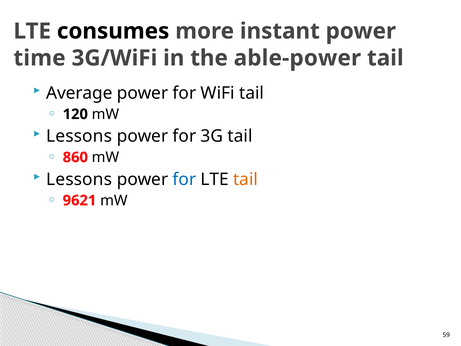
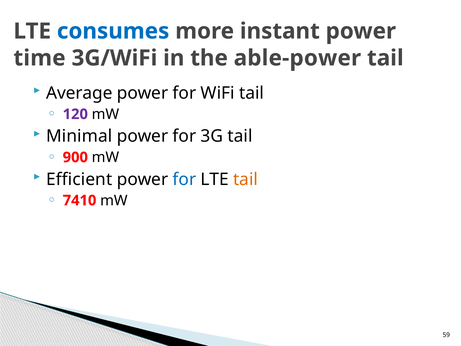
consumes colour: black -> blue (113, 31)
120 colour: black -> purple (75, 114)
Lessons: Lessons -> Minimal (79, 136)
860: 860 -> 900 (75, 157)
Lessons: Lessons -> Efficient (79, 179)
9621: 9621 -> 7410 (80, 200)
